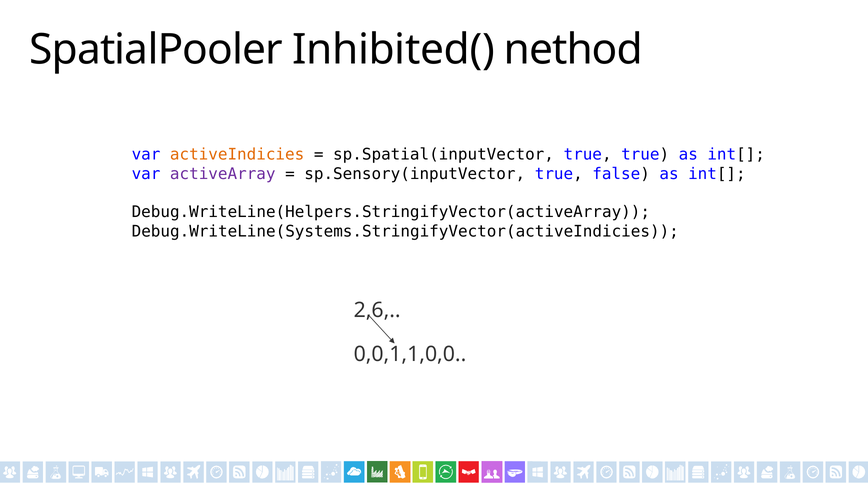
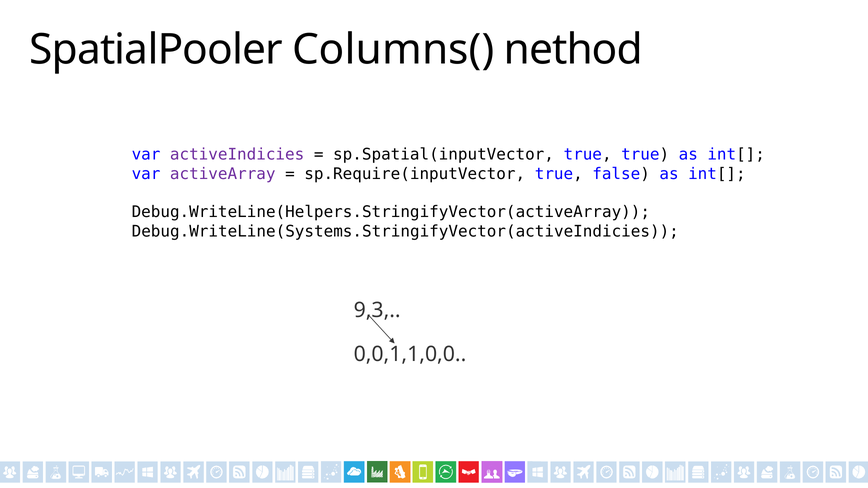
Inhibited(: Inhibited( -> Columns( (393, 50)
activeIndicies colour: orange -> purple (237, 155)
sp.Sensory(inputVector: sp.Sensory(inputVector -> sp.Require(inputVector (415, 174)
2,6: 2,6 -> 9,3 (377, 311)
